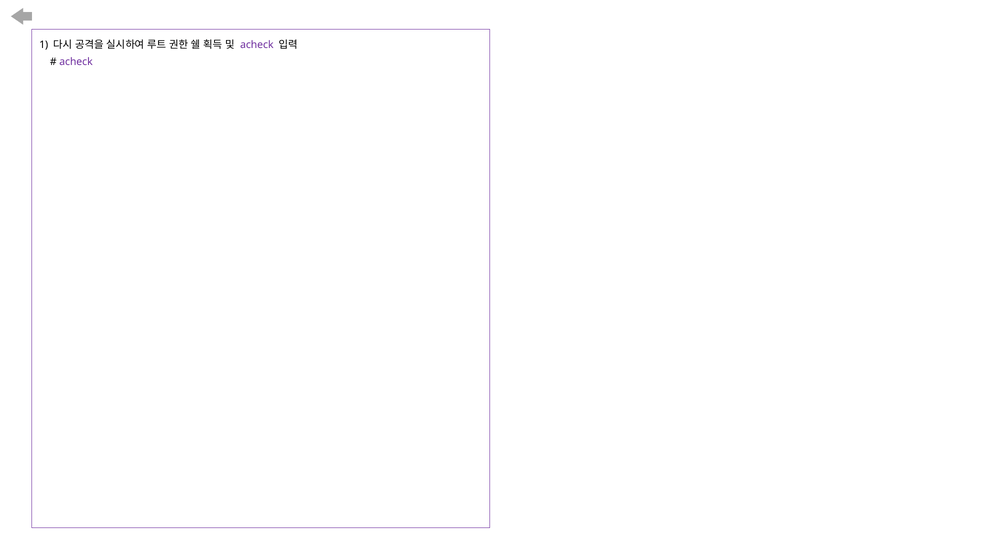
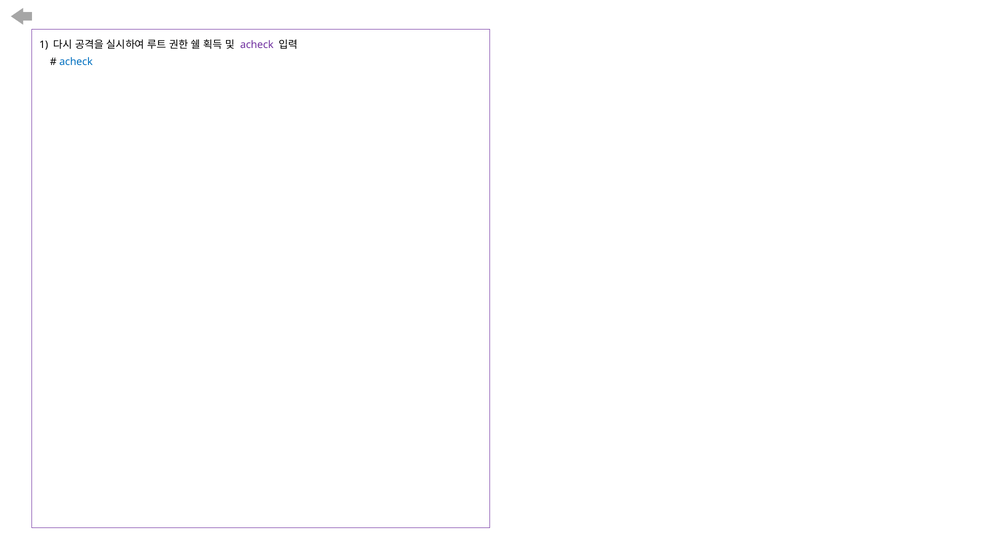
acheck colour: purple -> blue (76, 62)
